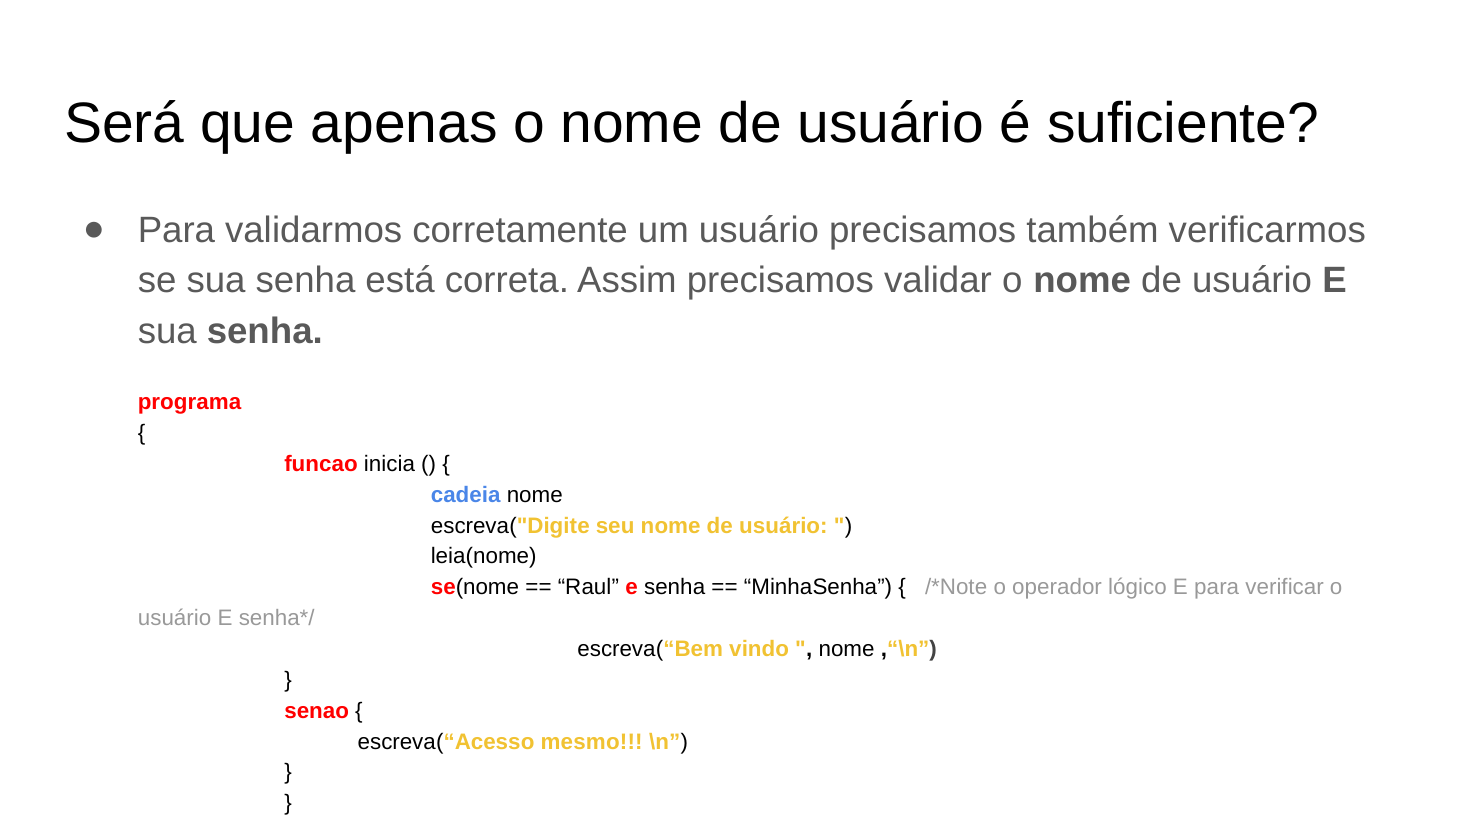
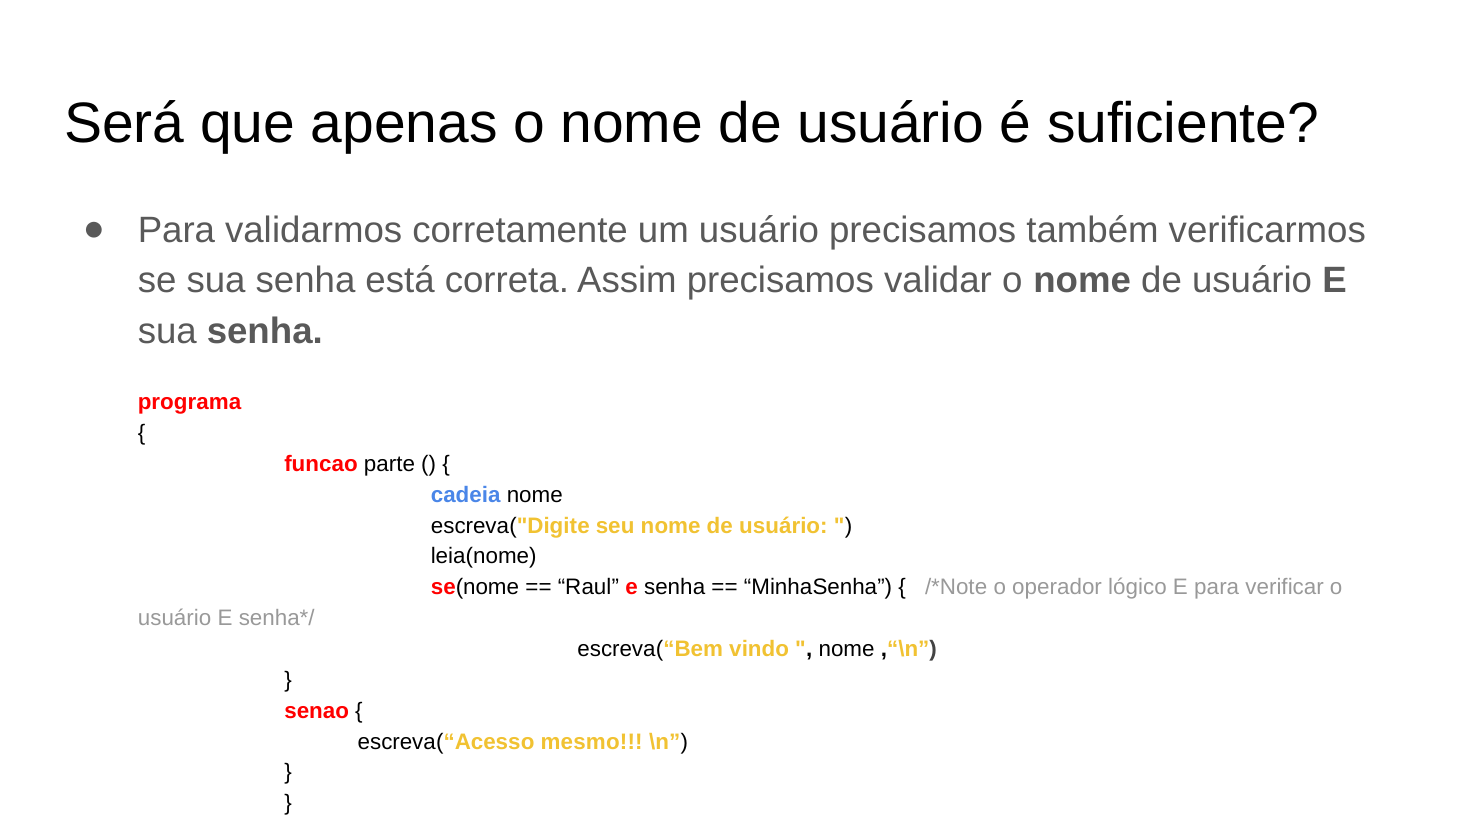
inicia: inicia -> parte (389, 464)
